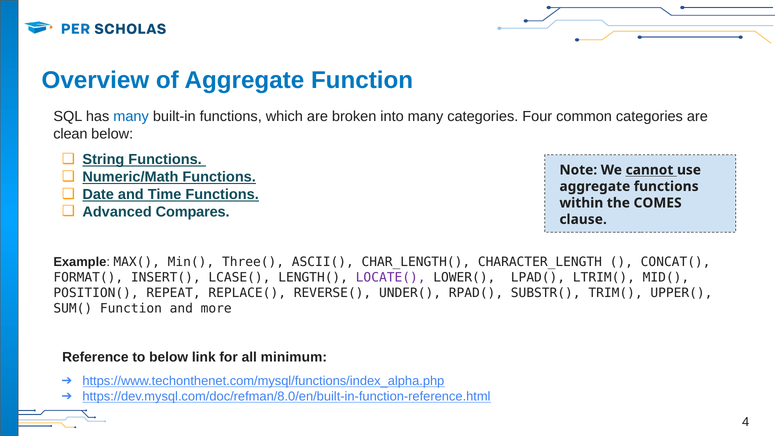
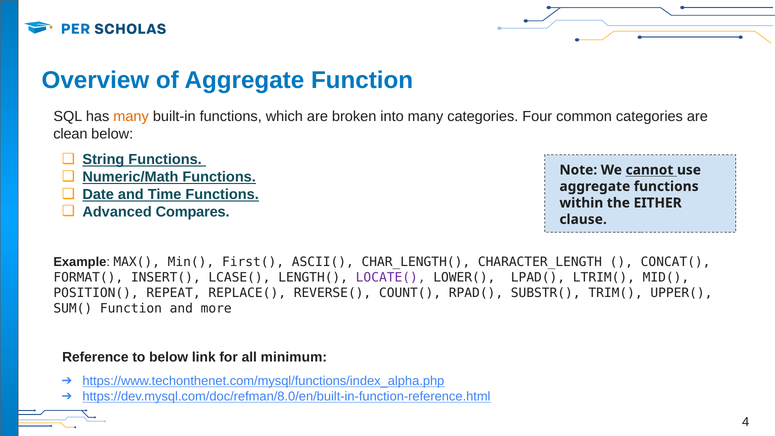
many colour: blue -> orange (131, 117)
COMES: COMES -> EITHER (658, 203)
Three(: Three( -> First( (253, 262)
UNDER(: UNDER( -> COUNT( (410, 293)
